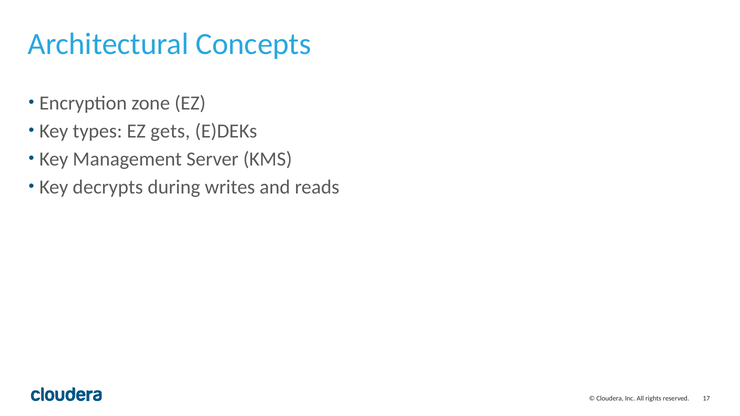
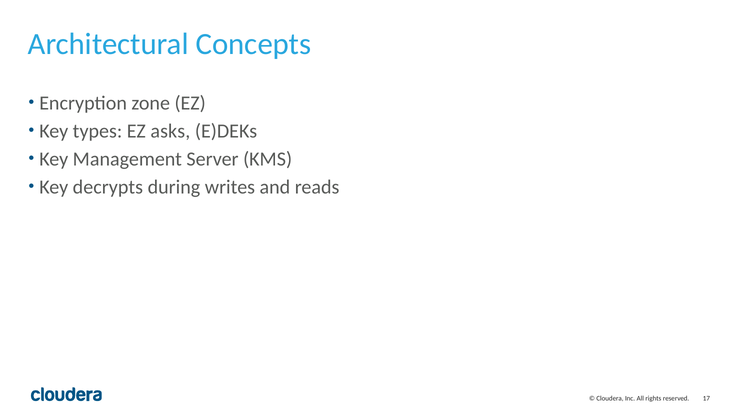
gets: gets -> asks (170, 131)
